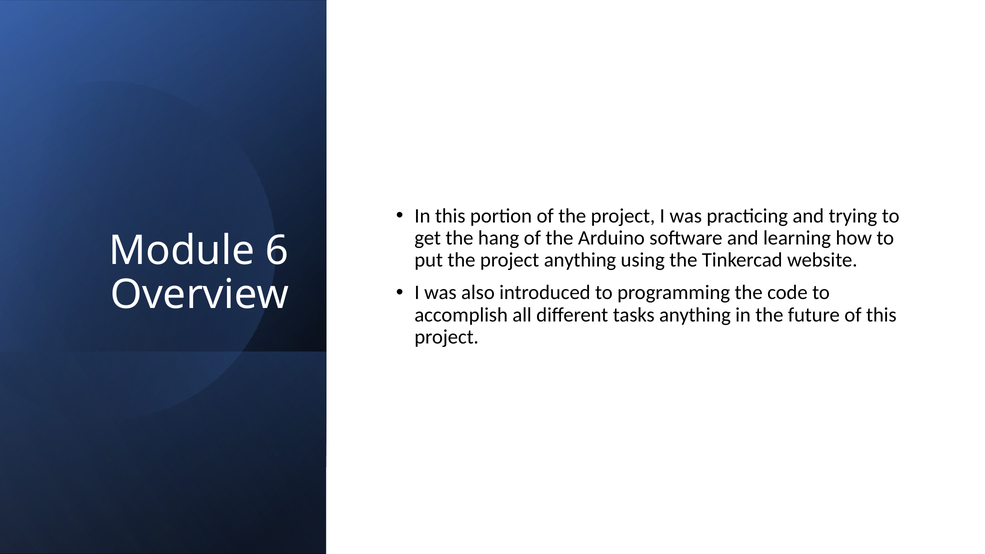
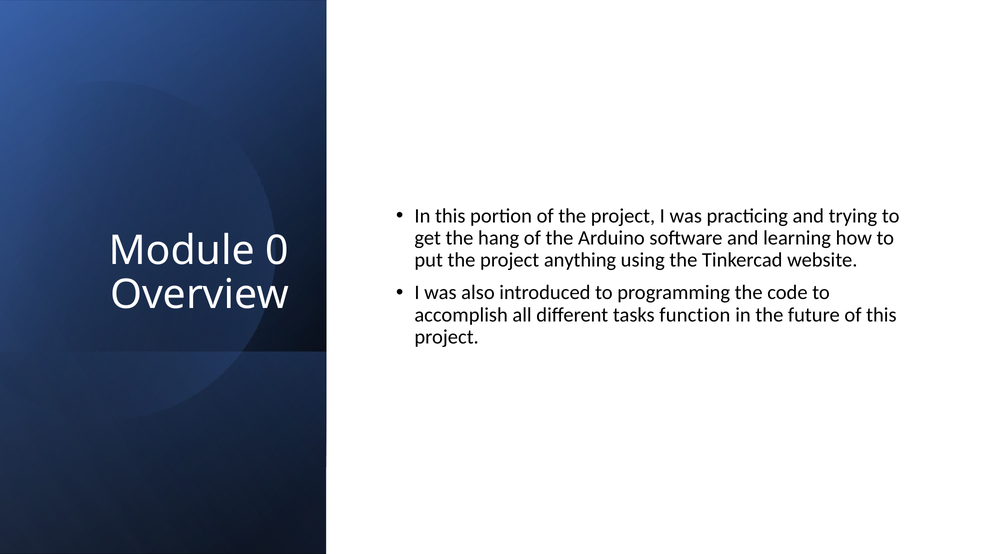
6: 6 -> 0 (277, 251)
tasks anything: anything -> function (695, 315)
